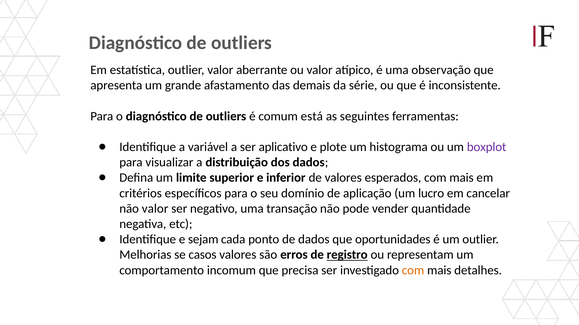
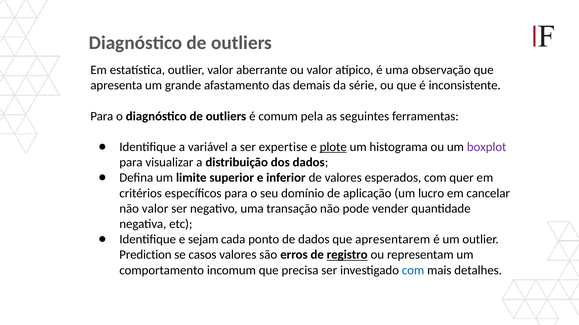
está: está -> pela (312, 116)
aplicativo: aplicativo -> expertise (283, 147)
plote underline: none -> present (333, 147)
esperados com mais: mais -> quer (462, 178)
oportunidades: oportunidades -> apresentarem (393, 240)
Melhorias: Melhorias -> Prediction (145, 255)
com colour: orange -> blue (413, 271)
